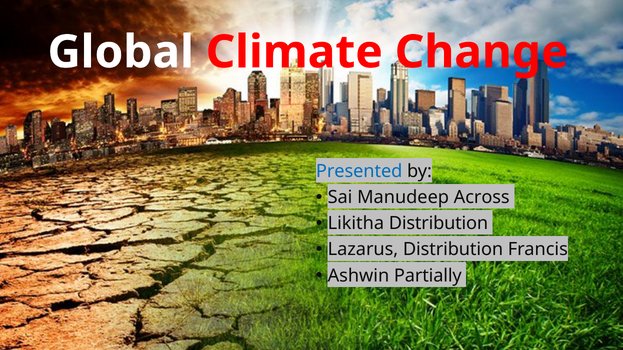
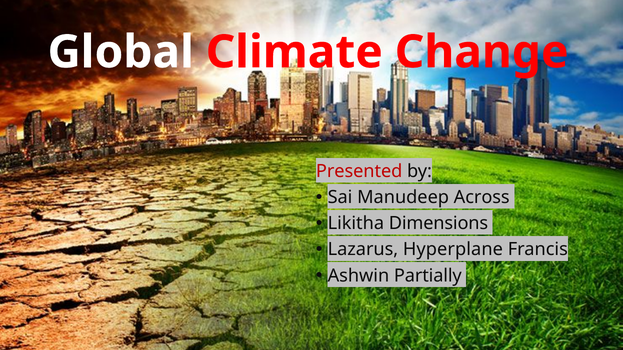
Presented colour: blue -> red (359, 171)
Likitha Distribution: Distribution -> Dimensions (438, 224)
Lazarus Distribution: Distribution -> Hyperplane (453, 250)
